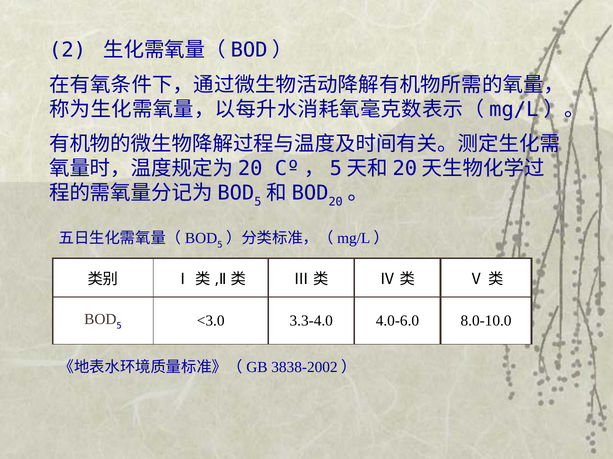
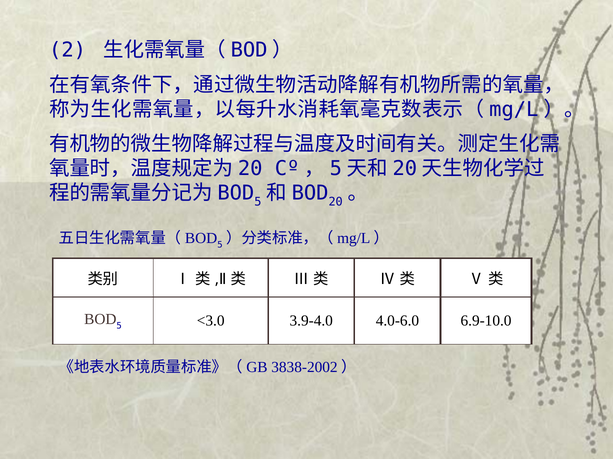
3.3-4.0: 3.3-4.0 -> 3.9-4.0 (311, 321)
8.0-10.0: 8.0-10.0 -> 6.9-10.0 (486, 321)
